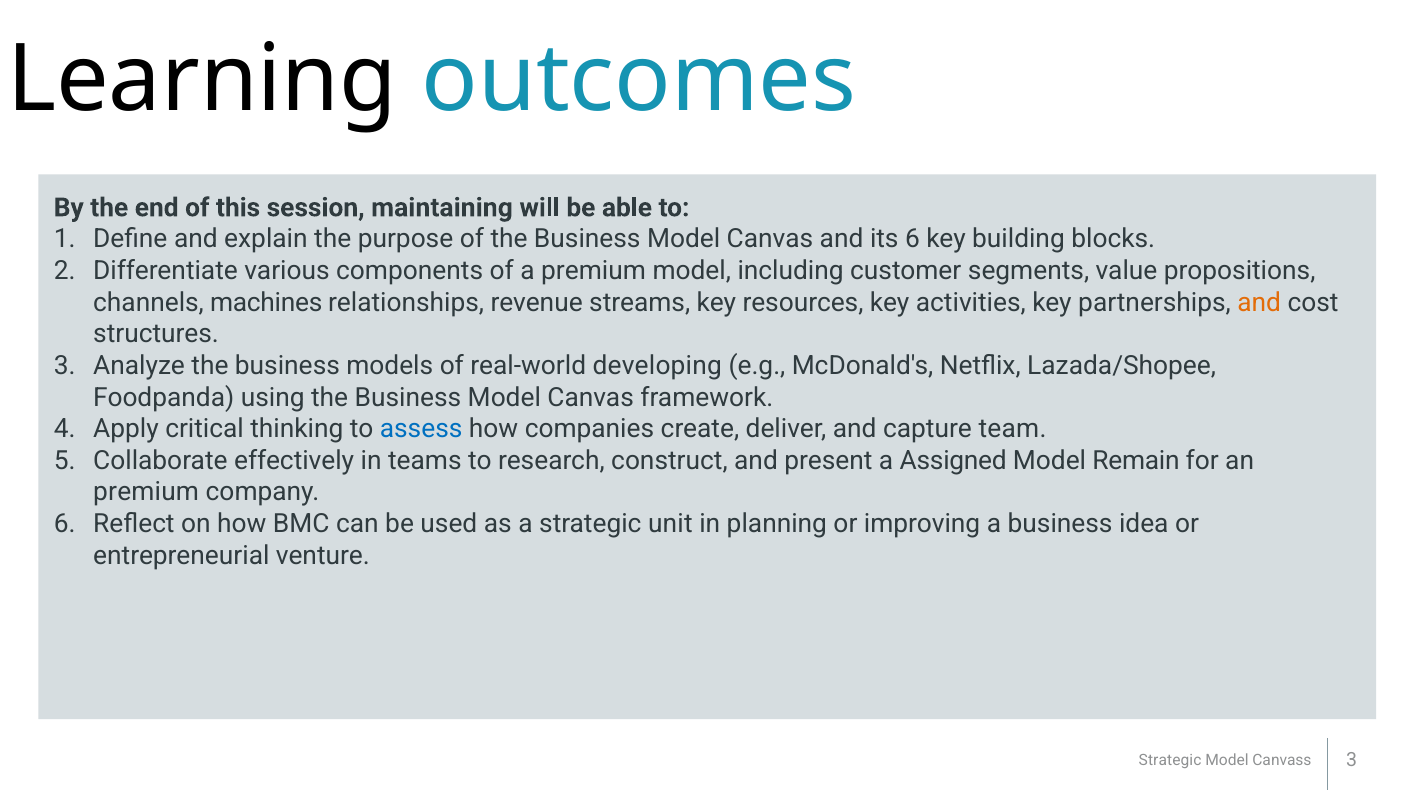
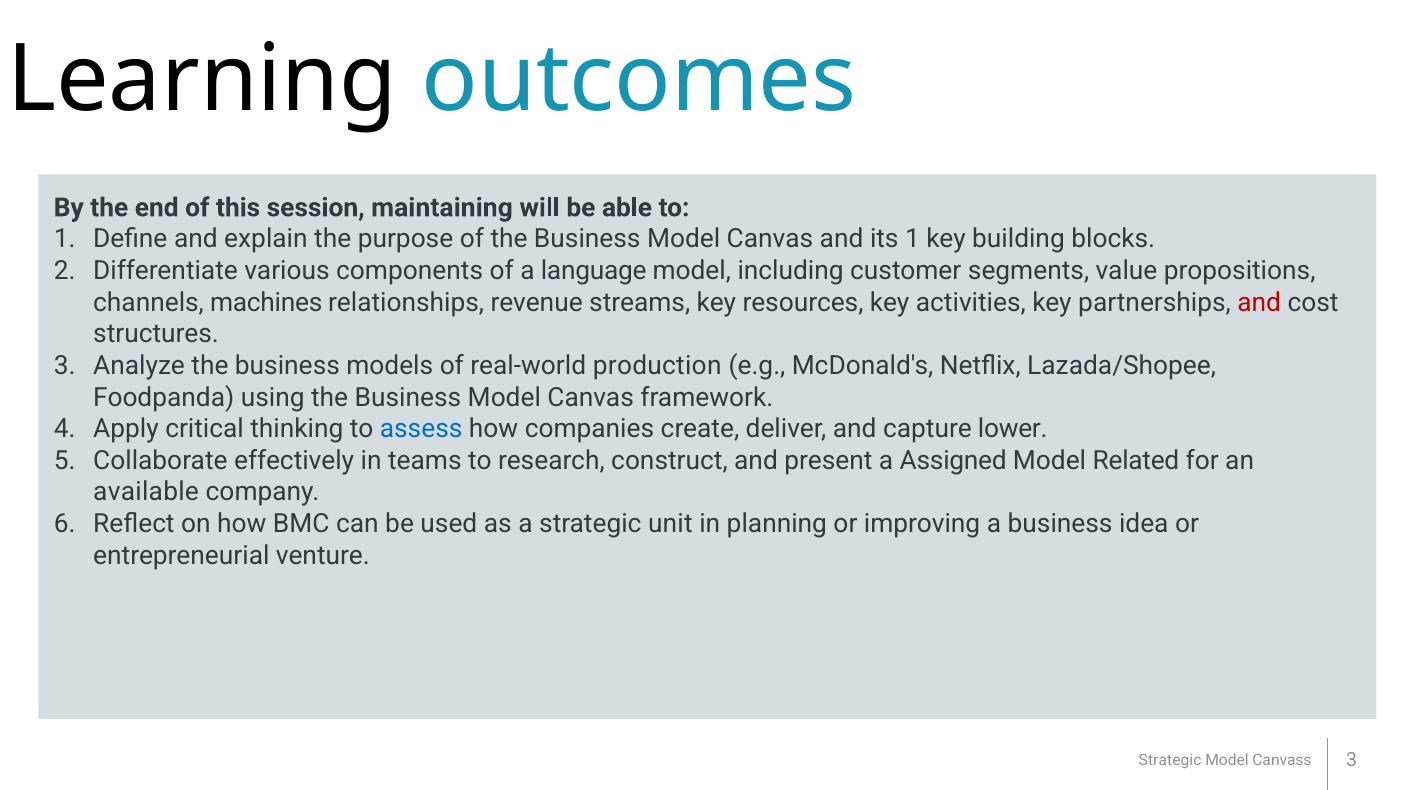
its 6: 6 -> 1 (912, 239)
a premium: premium -> language (594, 271)
and colour: orange -> red (1259, 302)
developing: developing -> production (657, 366)
team: team -> lower (1013, 429)
Remain: Remain -> Related (1136, 460)
premium: premium -> available (146, 492)
